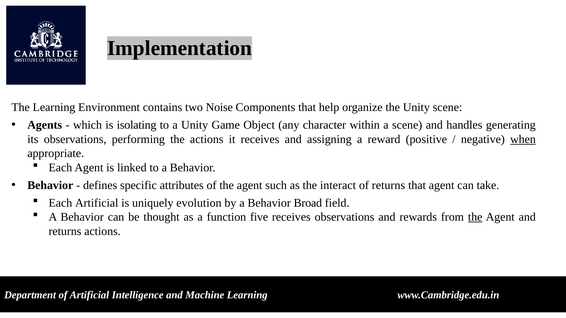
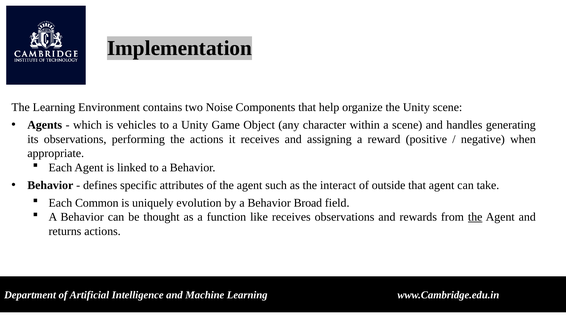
isolating: isolating -> vehicles (136, 125)
when underline: present -> none (523, 139)
of returns: returns -> outside (389, 185)
Each Artificial: Artificial -> Common (97, 203)
five: five -> like (259, 217)
